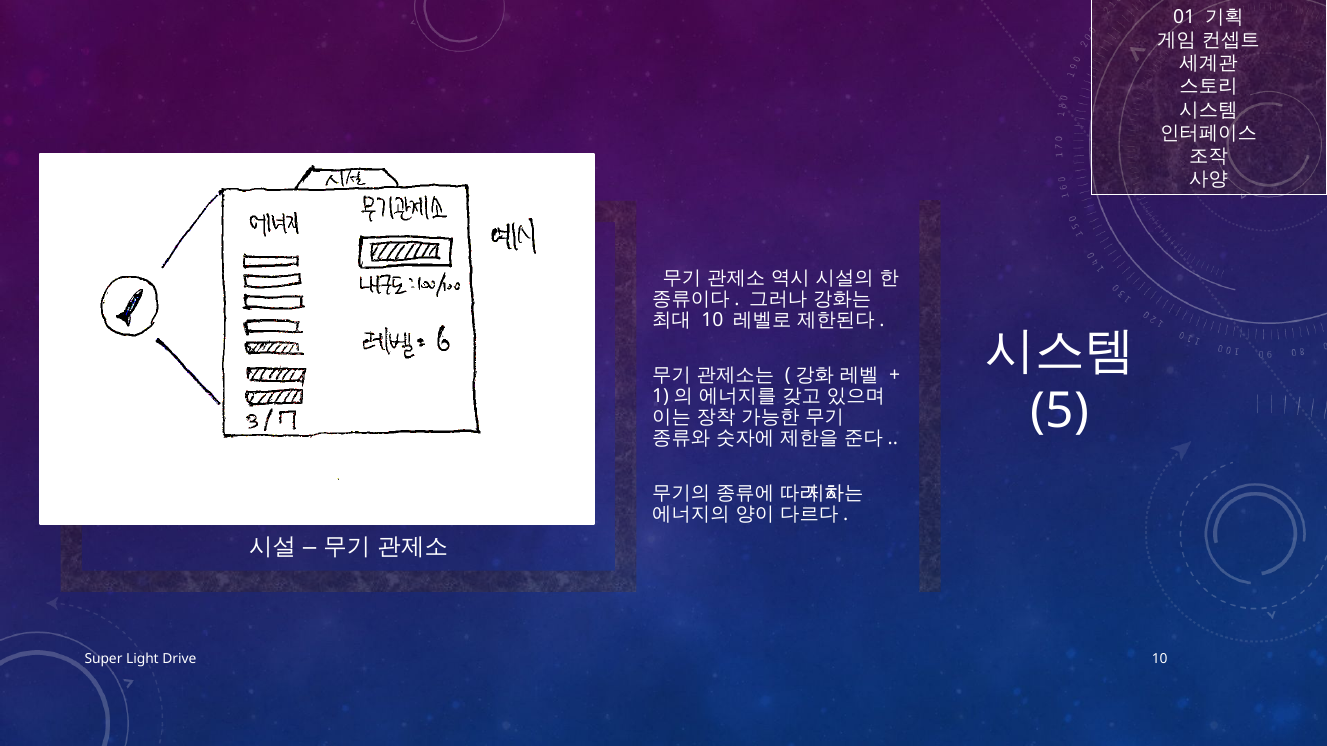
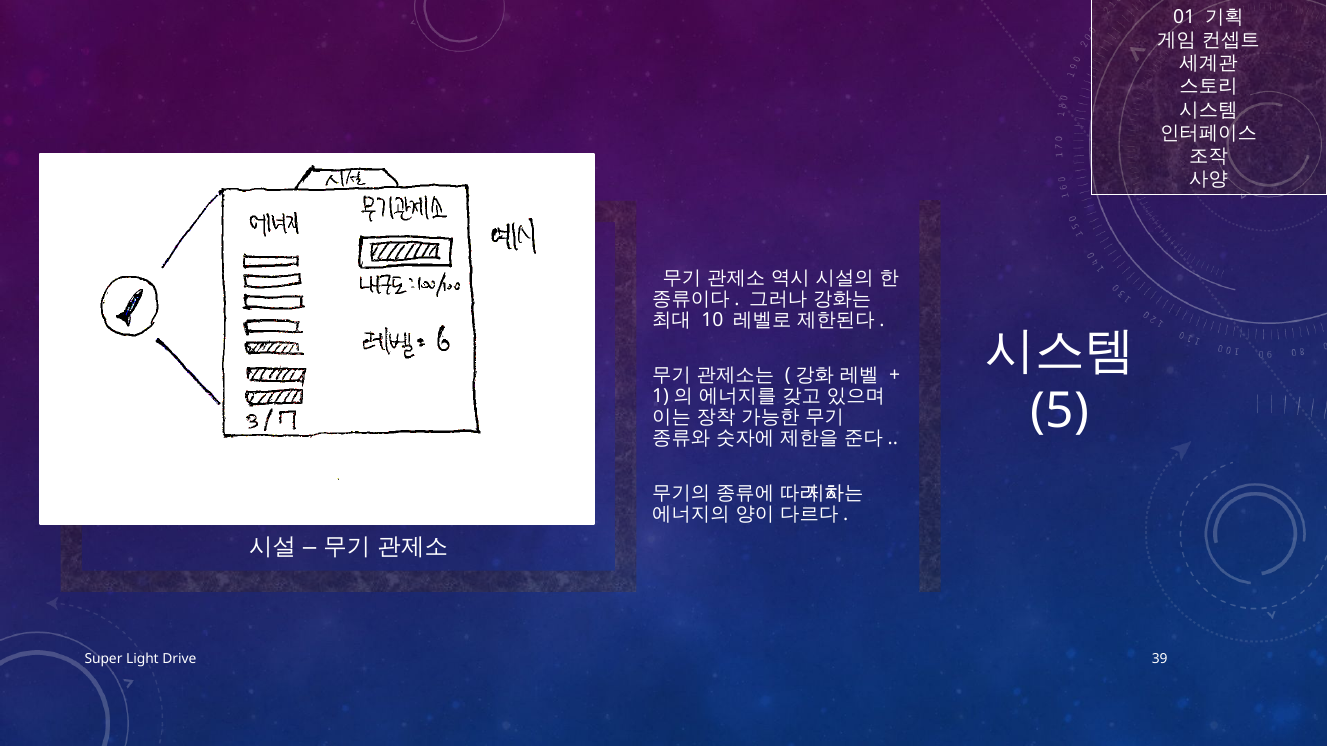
Drive 10: 10 -> 39 (1160, 659)
